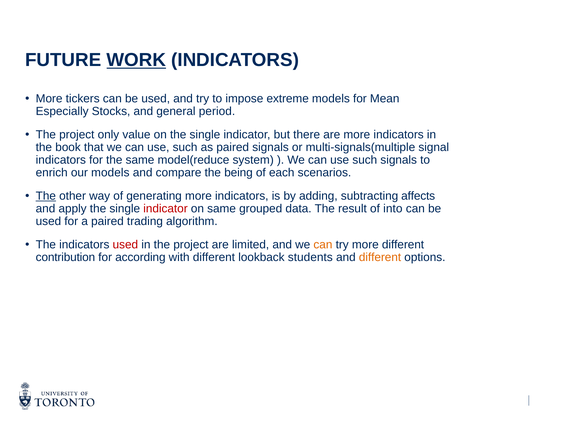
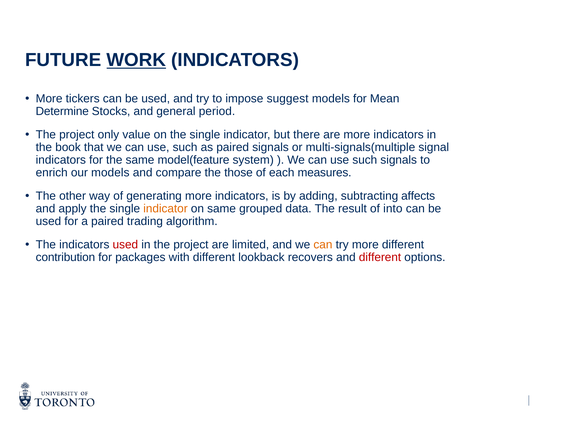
extreme: extreme -> suggest (288, 99)
Especially: Especially -> Determine (62, 111)
model(reduce: model(reduce -> model(feature (194, 160)
being: being -> those (238, 173)
scenarios: scenarios -> measures (325, 173)
The underline: present -> none (46, 196)
indicator colour: red -> orange (165, 209)
according: according -> packages (140, 257)
students: students -> recovers (310, 257)
different colour: orange -> red (380, 257)
